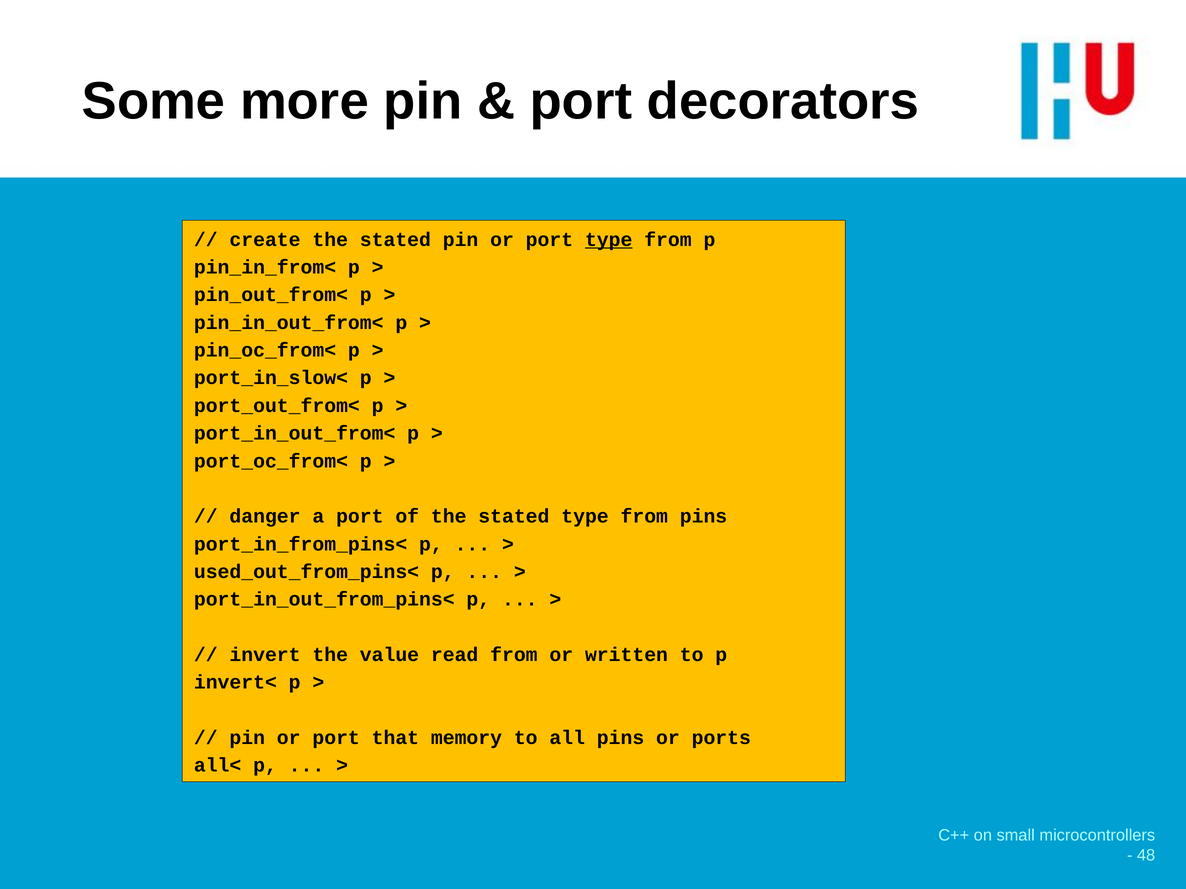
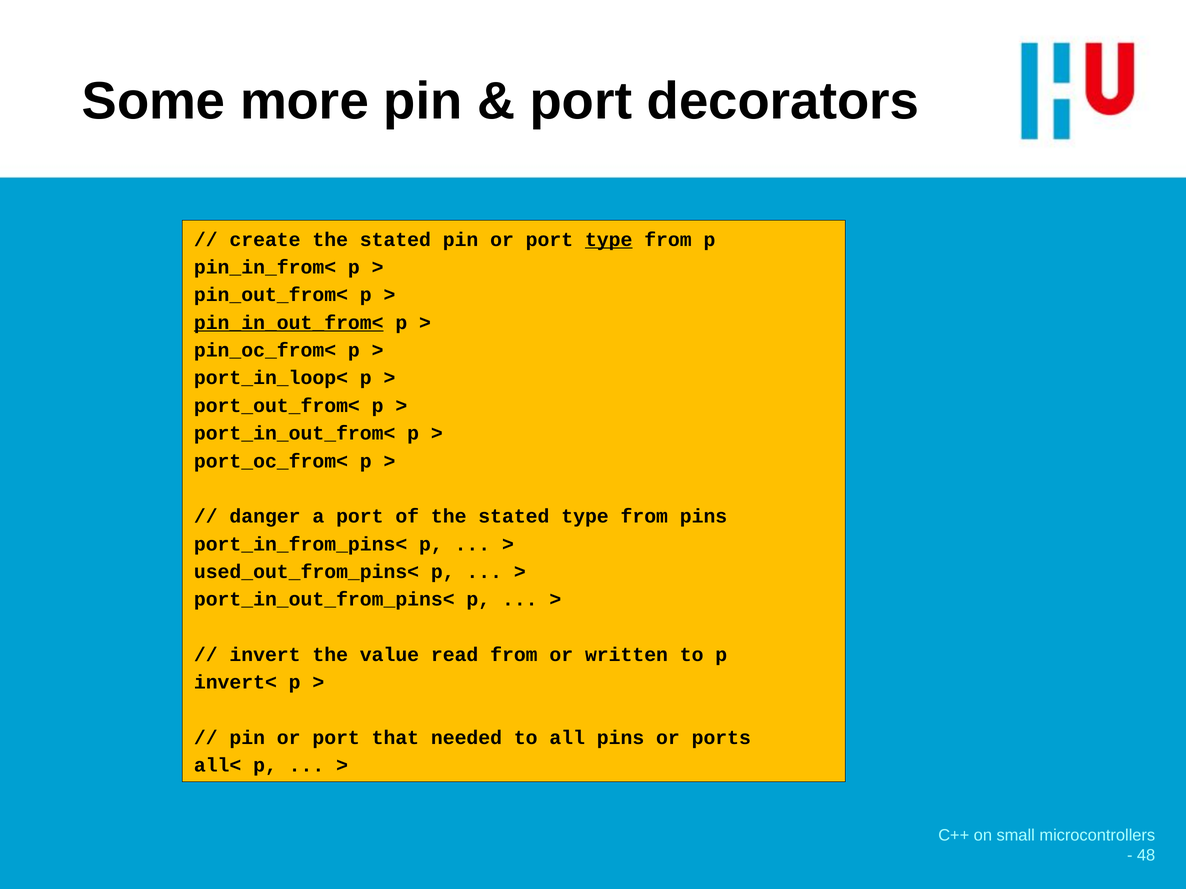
pin_in_out_from< underline: none -> present (289, 323)
port_in_slow<: port_in_slow< -> port_in_loop< (271, 378)
memory: memory -> needed (466, 738)
